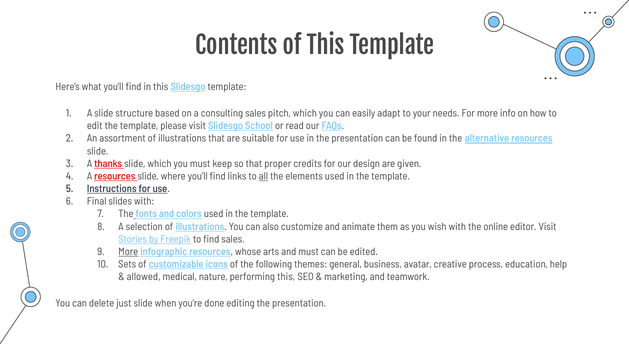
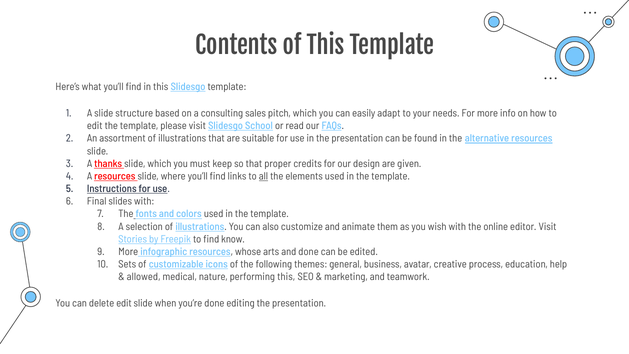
find sales: sales -> know (233, 239)
More underline: present -> none (128, 252)
and must: must -> done (309, 252)
delete just: just -> edit (124, 303)
